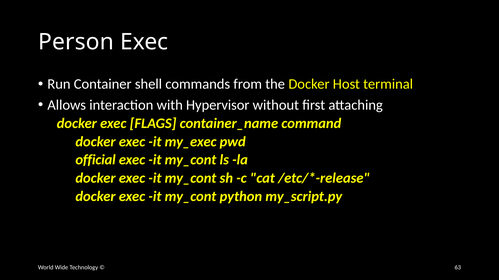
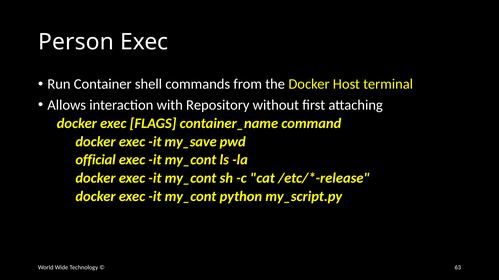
Hypervisor: Hypervisor -> Repository (218, 105)
my_exec: my_exec -> my_save (191, 142)
